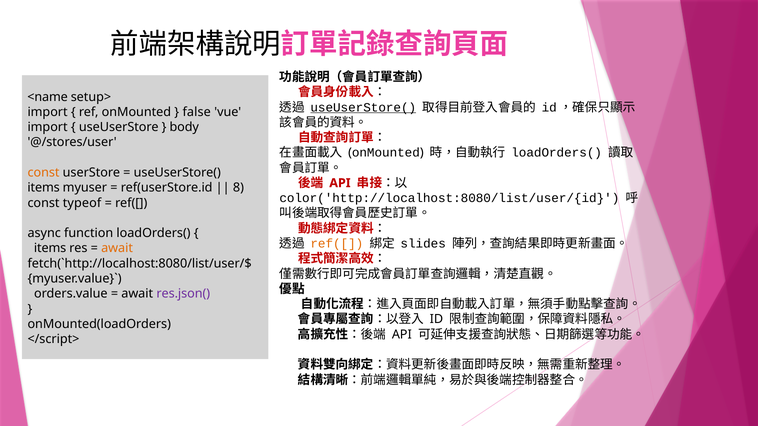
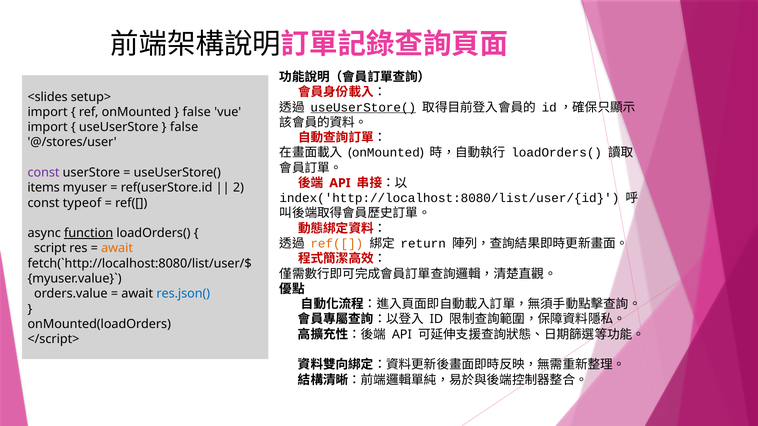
<name: <name -> <slides (48, 97)
body: body -> false (184, 127)
const colour: orange -> purple (44, 173)
8: 8 -> 2 (238, 188)
color('http://localhost:8080/list/user/{id: color('http://localhost:8080/list/user/{id -> index('http://localhost:8080/list/user/{id (449, 198)
function underline: none -> present (89, 233)
slides: slides -> return (423, 244)
items: items -> script (50, 249)
res.json( colour: purple -> blue (183, 294)
